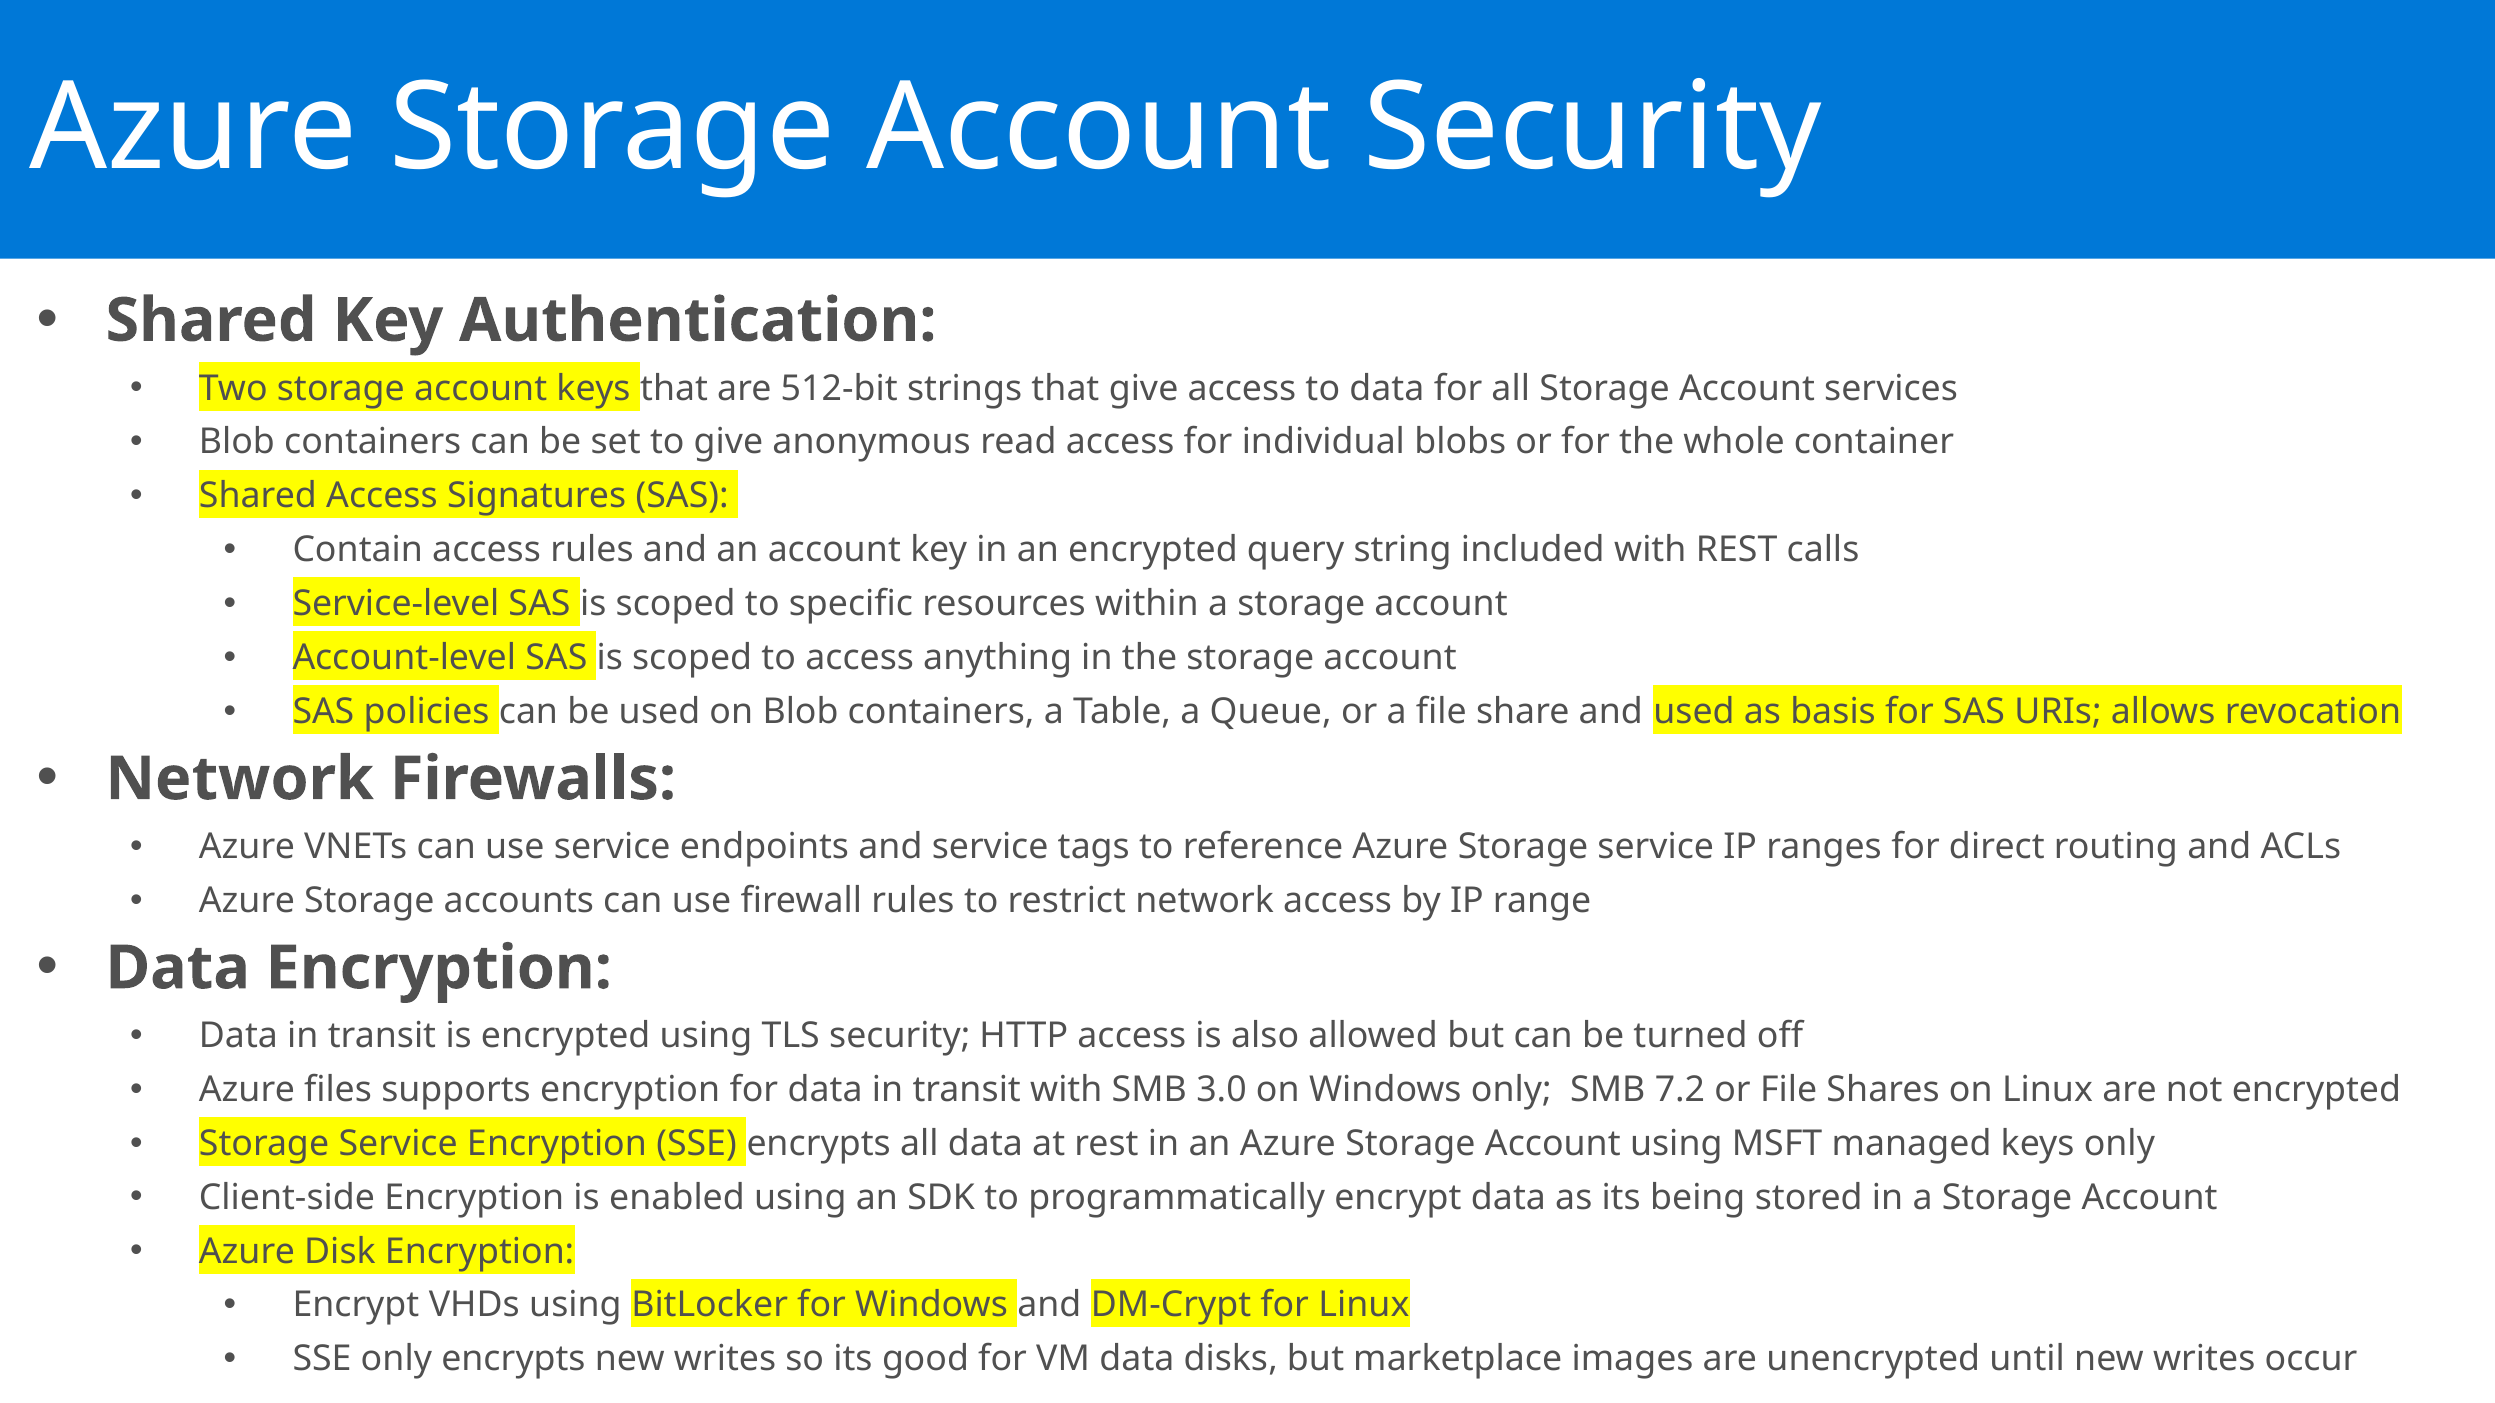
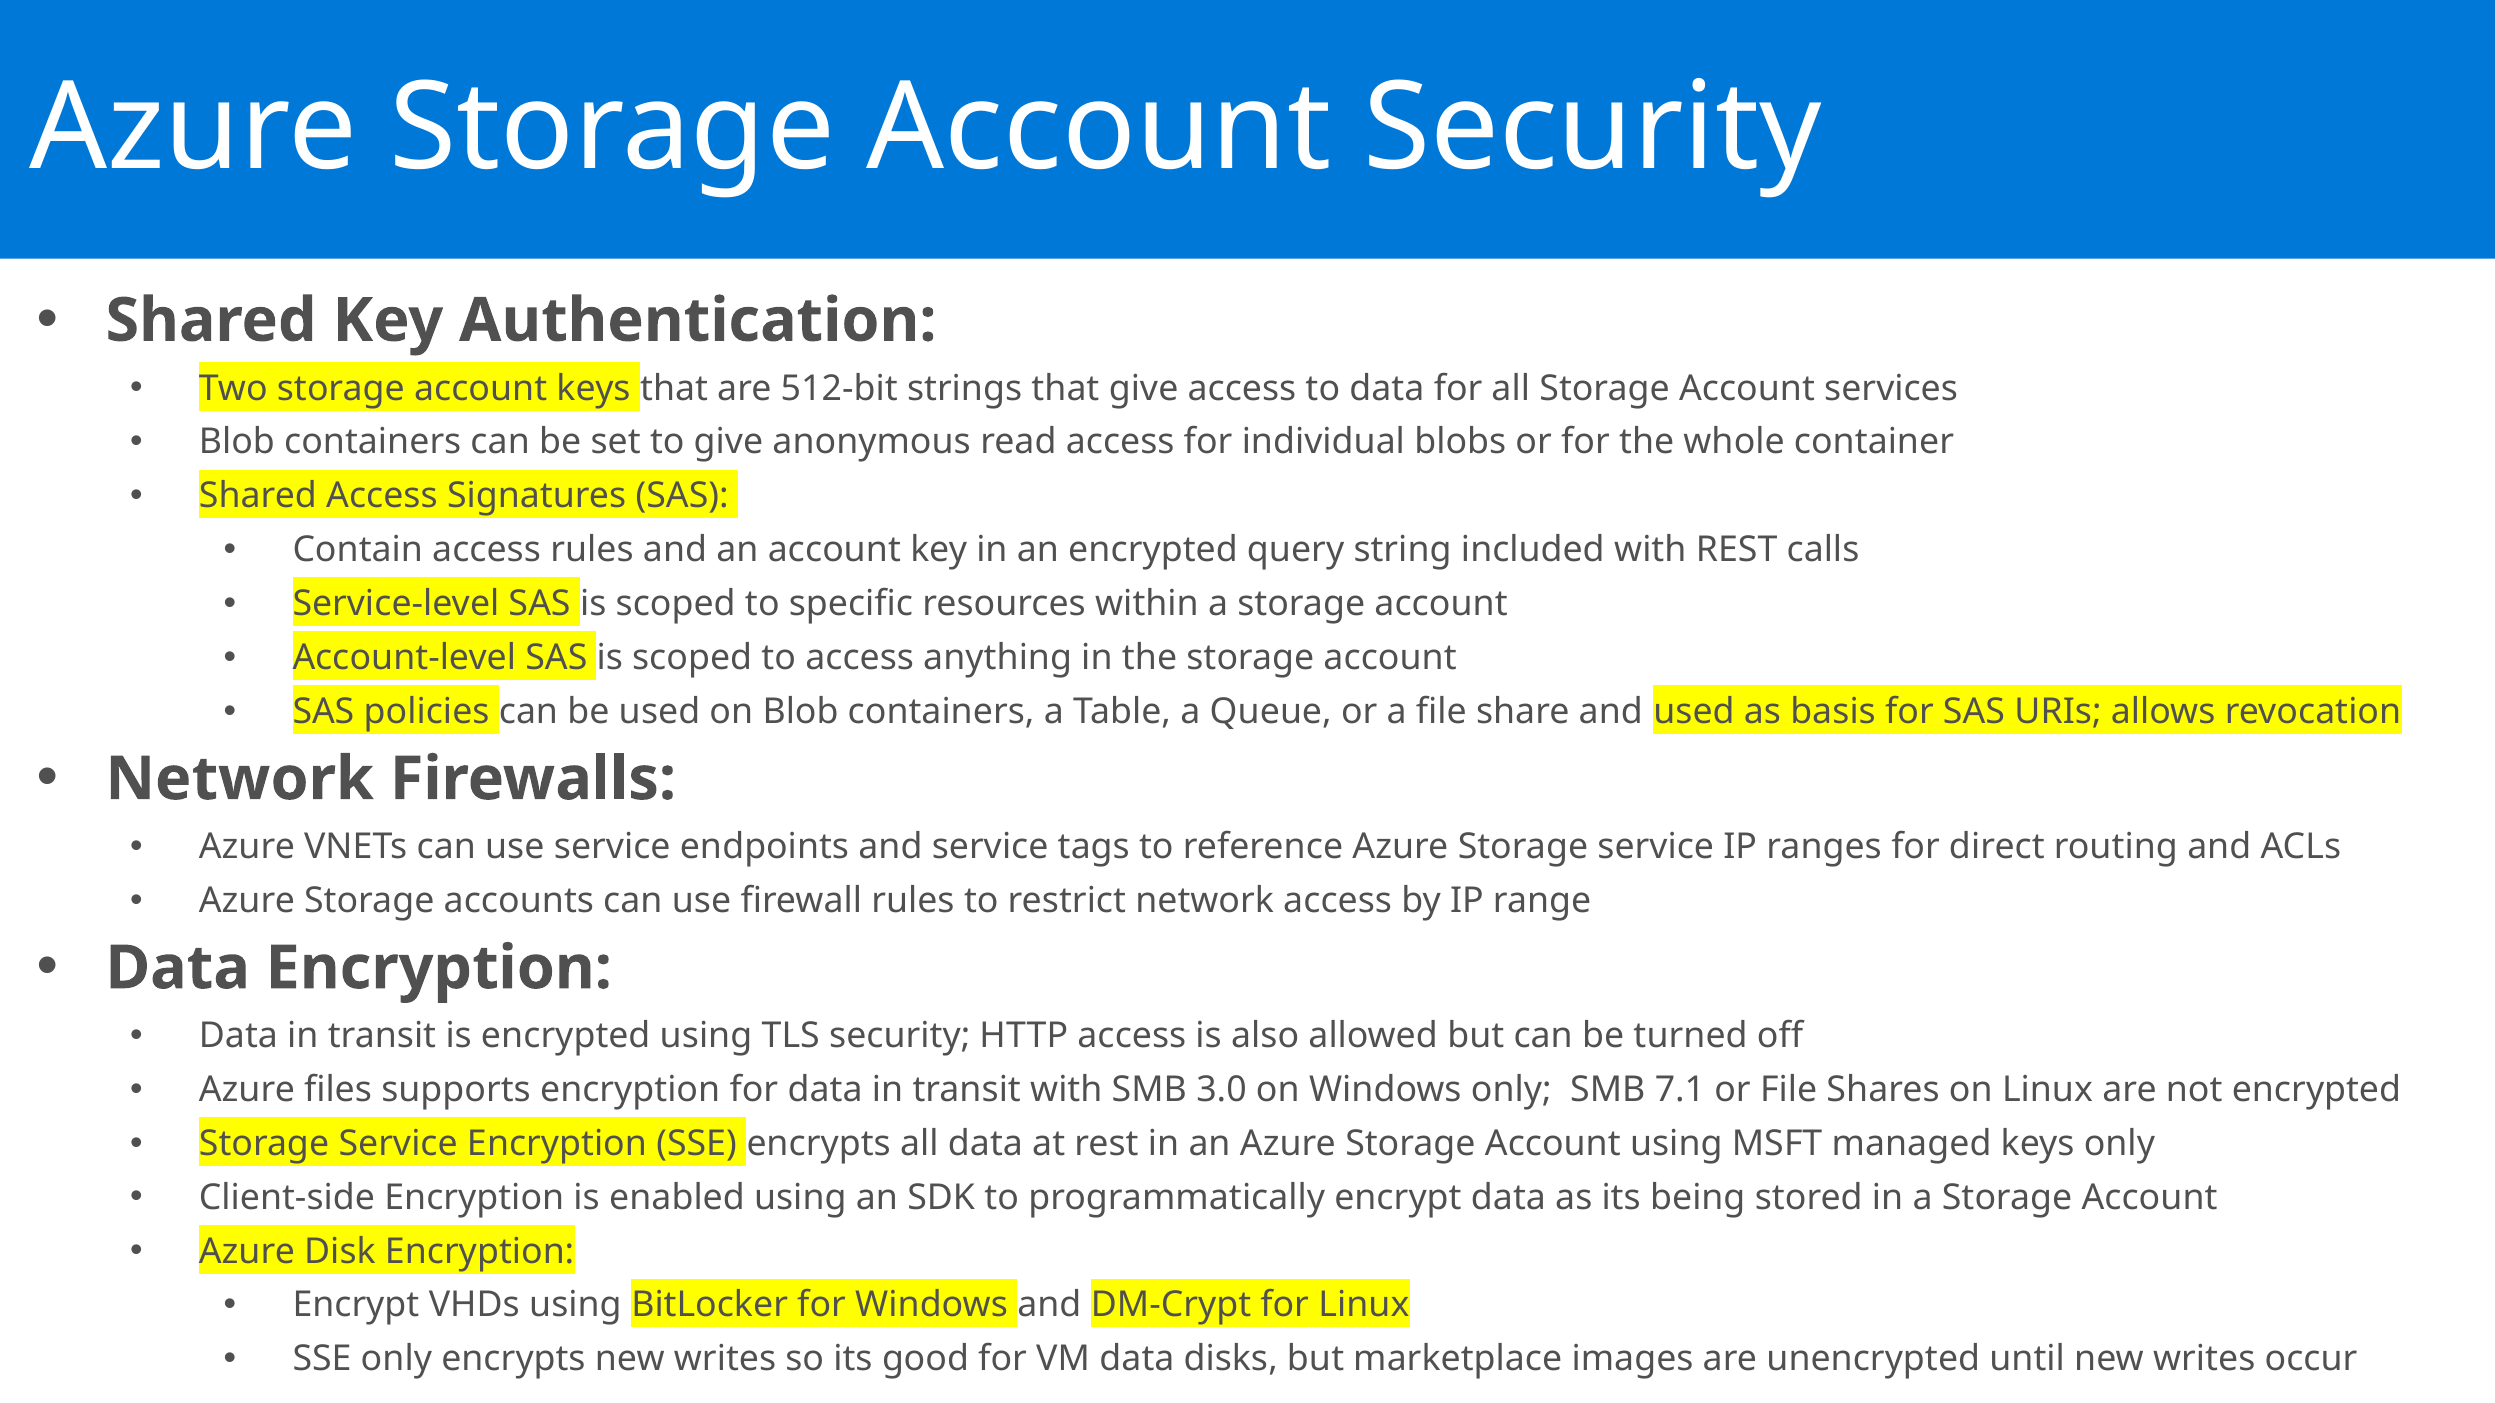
7.2: 7.2 -> 7.1 (1680, 1090)
